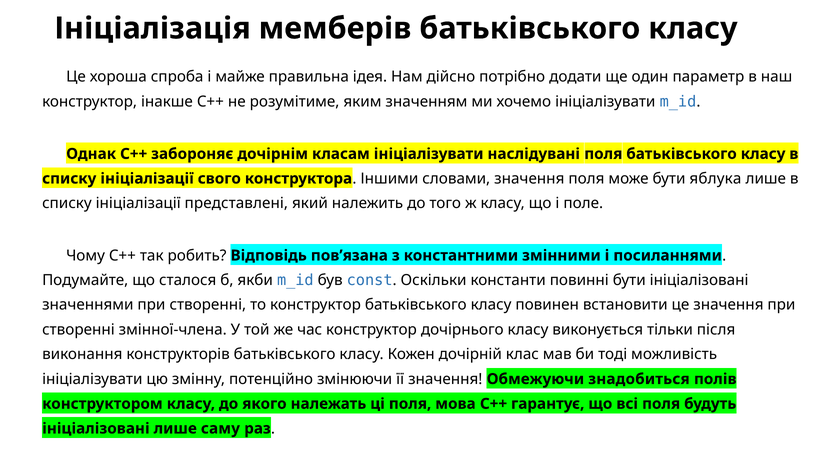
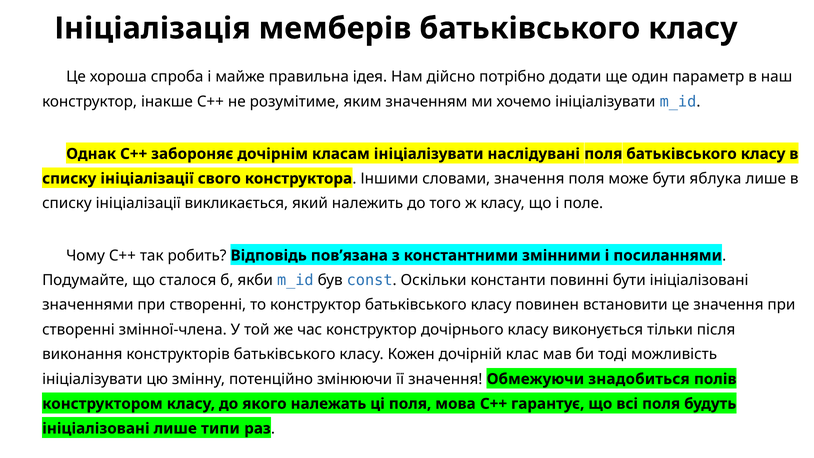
представлені: представлені -> викликається (236, 203)
саму: саму -> типи (220, 428)
